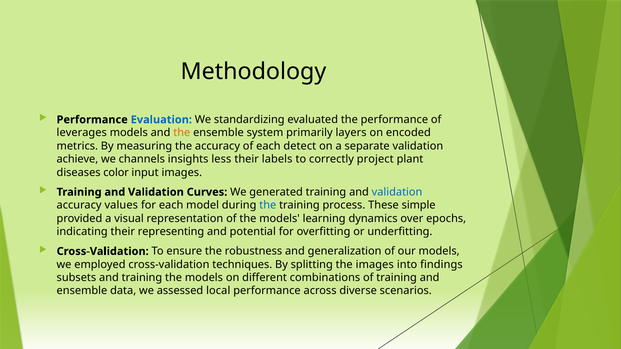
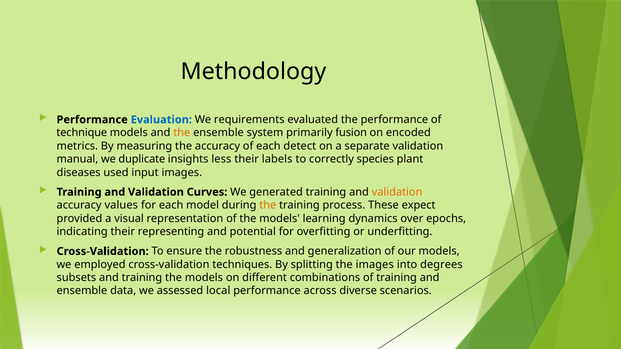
standardizing: standardizing -> requirements (249, 120)
leverages: leverages -> technique (82, 133)
layers: layers -> fusion (351, 133)
achieve: achieve -> manual (77, 159)
channels: channels -> duplicate (142, 159)
project: project -> species (375, 159)
color: color -> used (116, 173)
validation colour: blue -> orange (397, 192)
the colour: blue -> orange (268, 205)
simple: simple -> expect (419, 205)
findings: findings -> degrees (441, 265)
